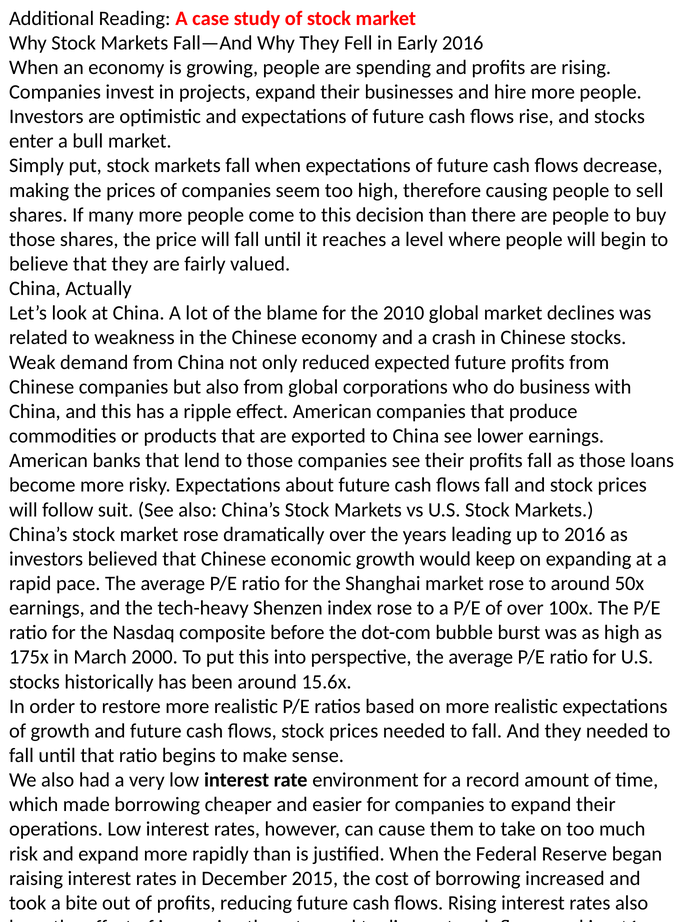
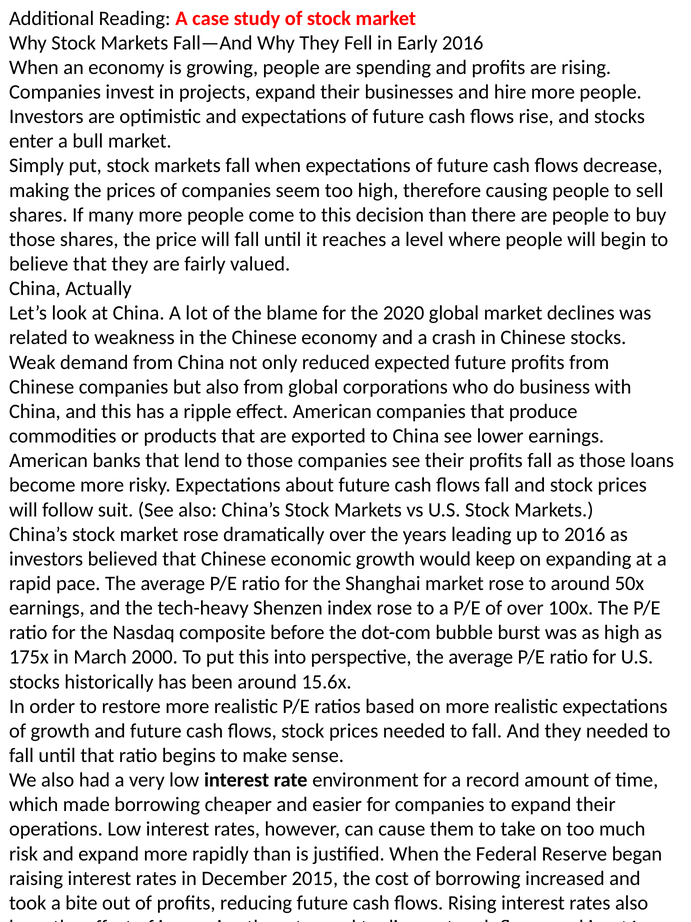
2010: 2010 -> 2020 (404, 313)
